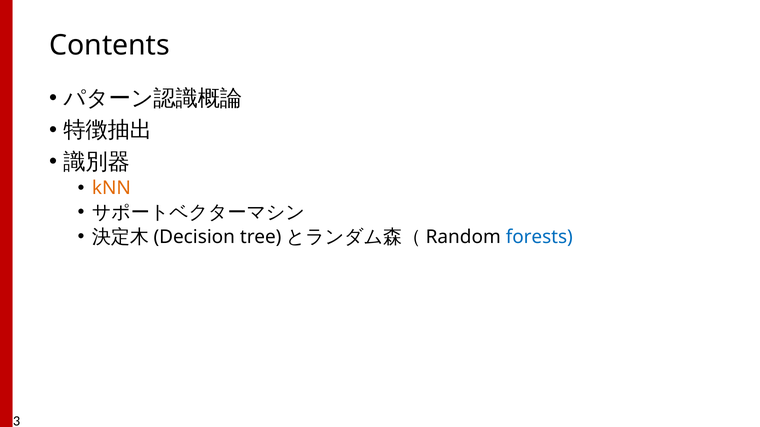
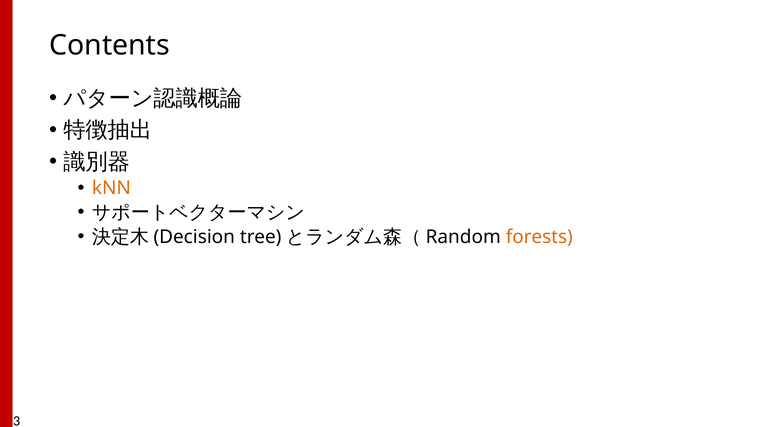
forests colour: blue -> orange (539, 237)
